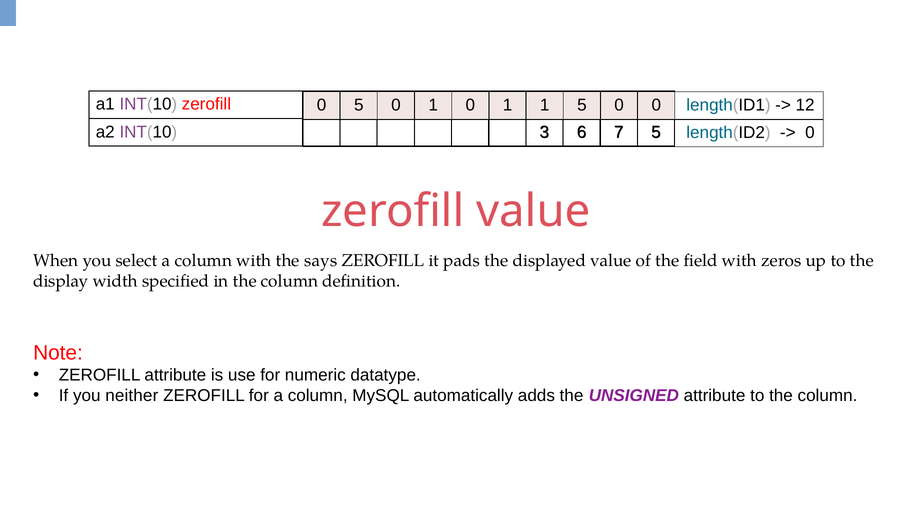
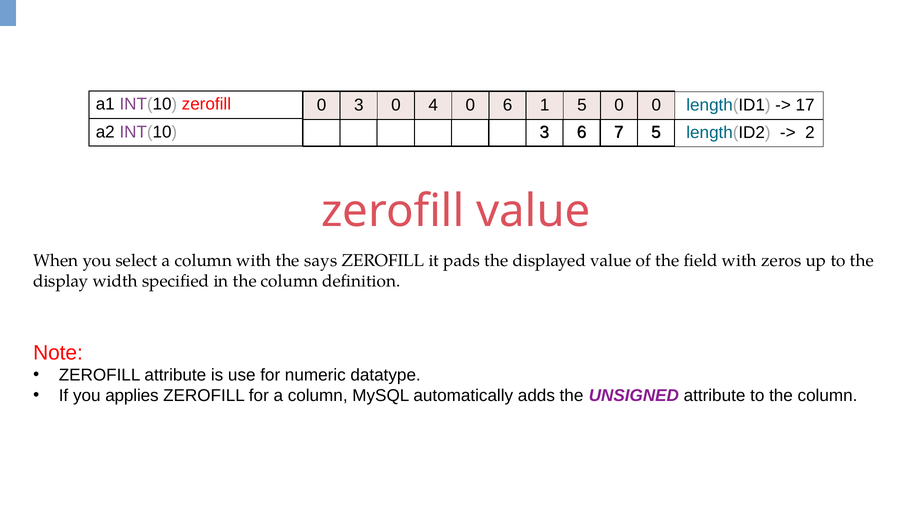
0 5: 5 -> 3 (359, 105)
1: 1 -> 4 (433, 105)
1: 1 -> 6 (508, 105)
12: 12 -> 17 (805, 105)
0: 0 -> 2 (810, 133)
neither: neither -> applies (132, 396)
